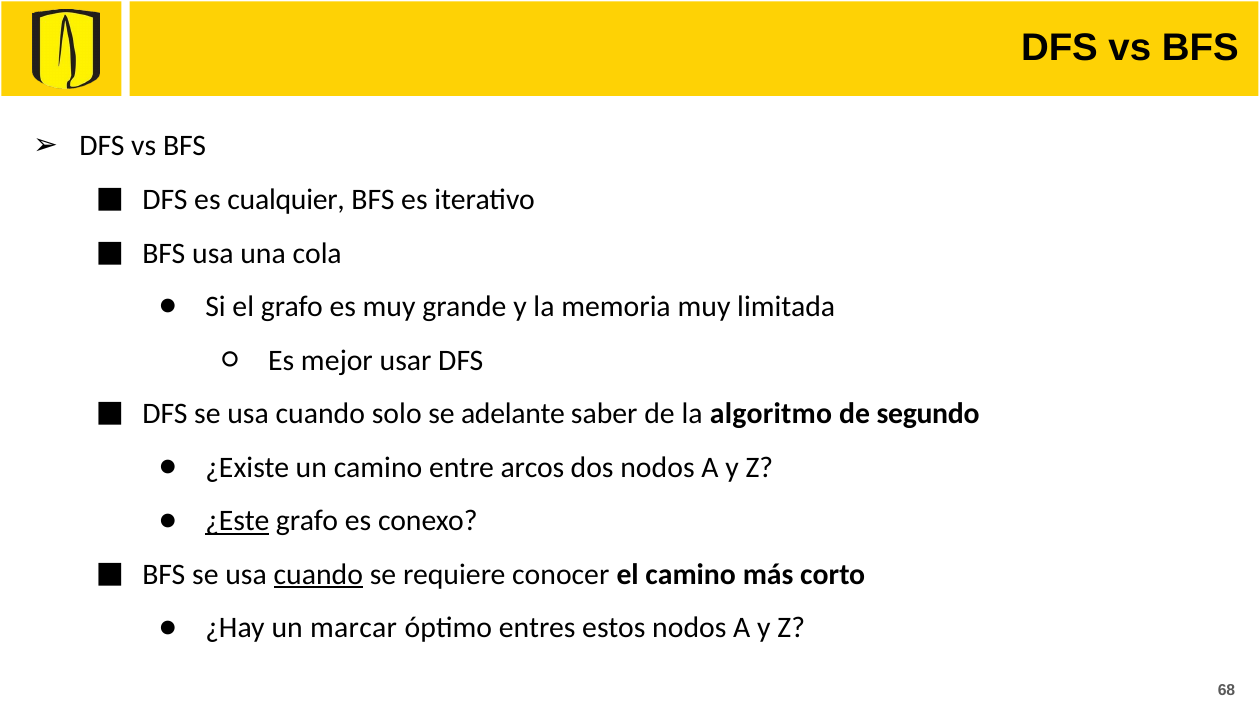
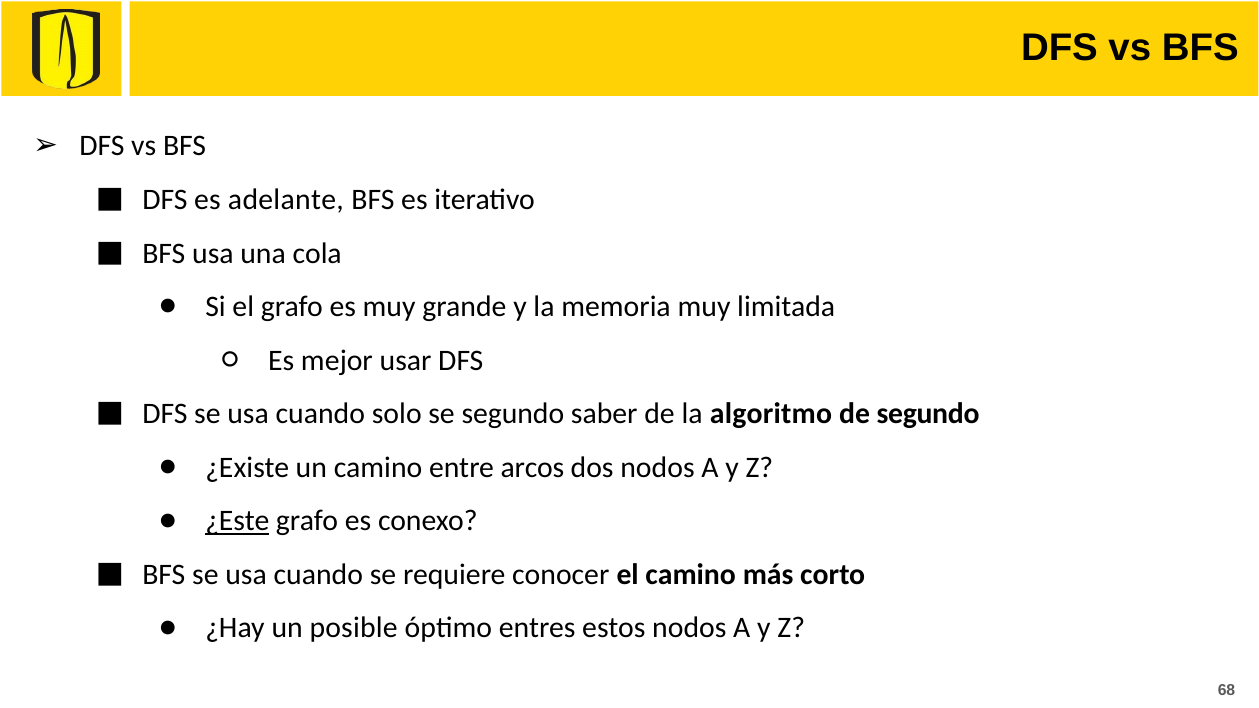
cualquier: cualquier -> adelante (286, 200)
se adelante: adelante -> segundo (513, 414)
cuando underline: present -> none (318, 575)
marcar: marcar -> posible (354, 628)
